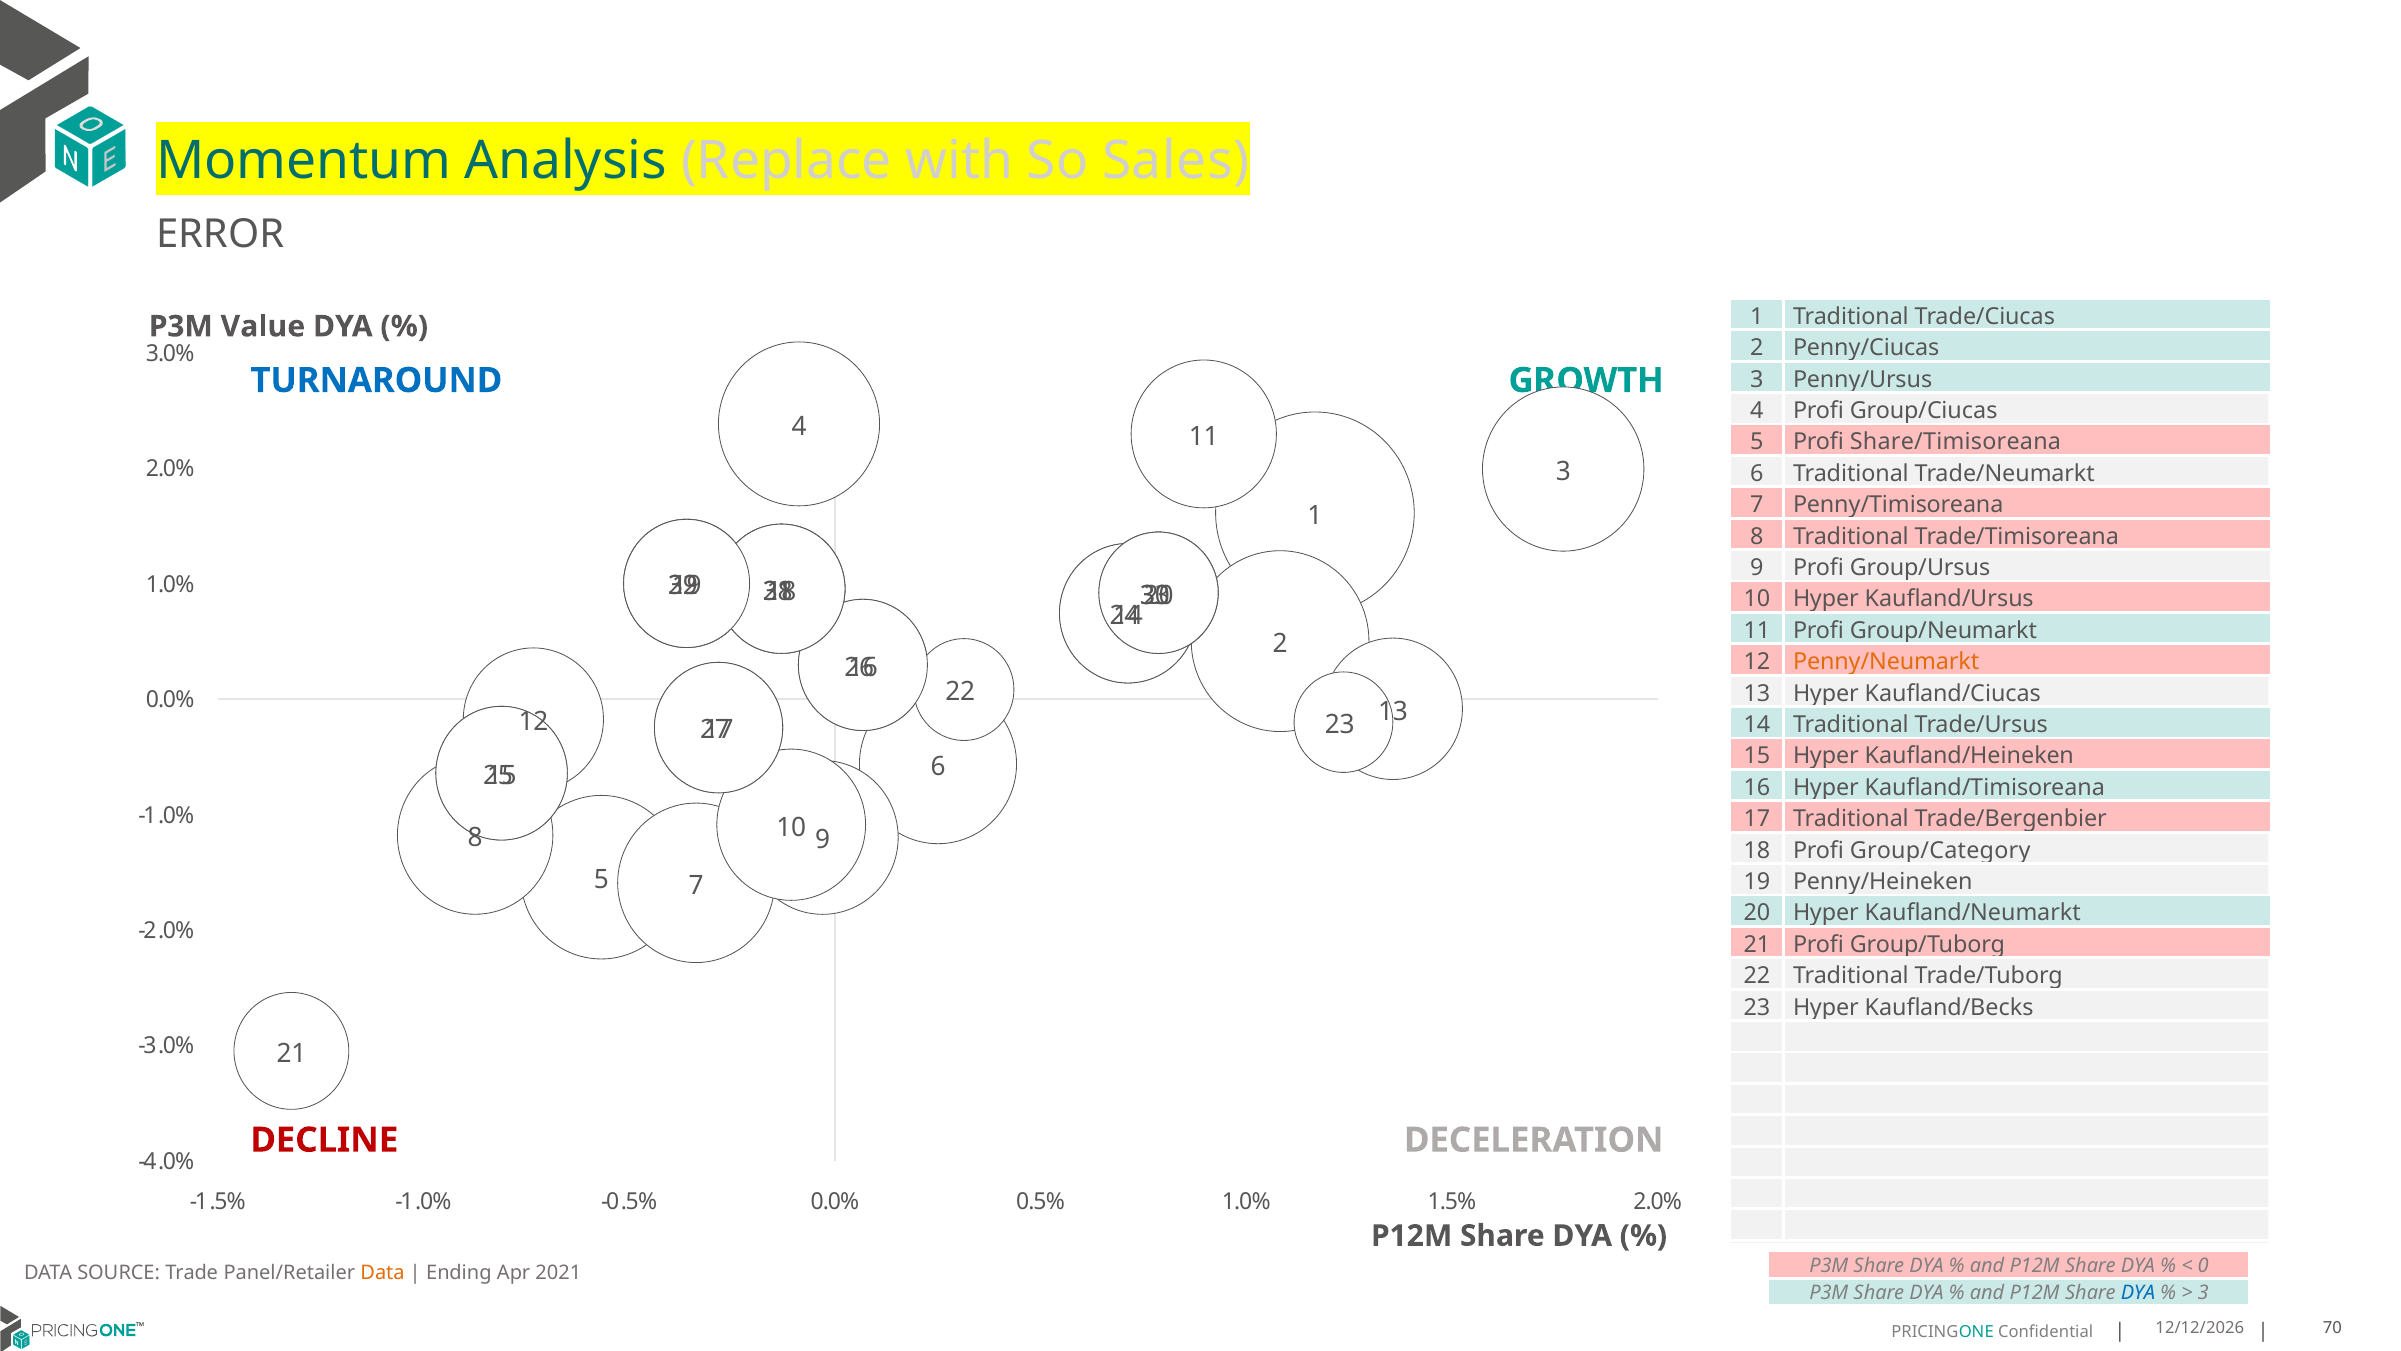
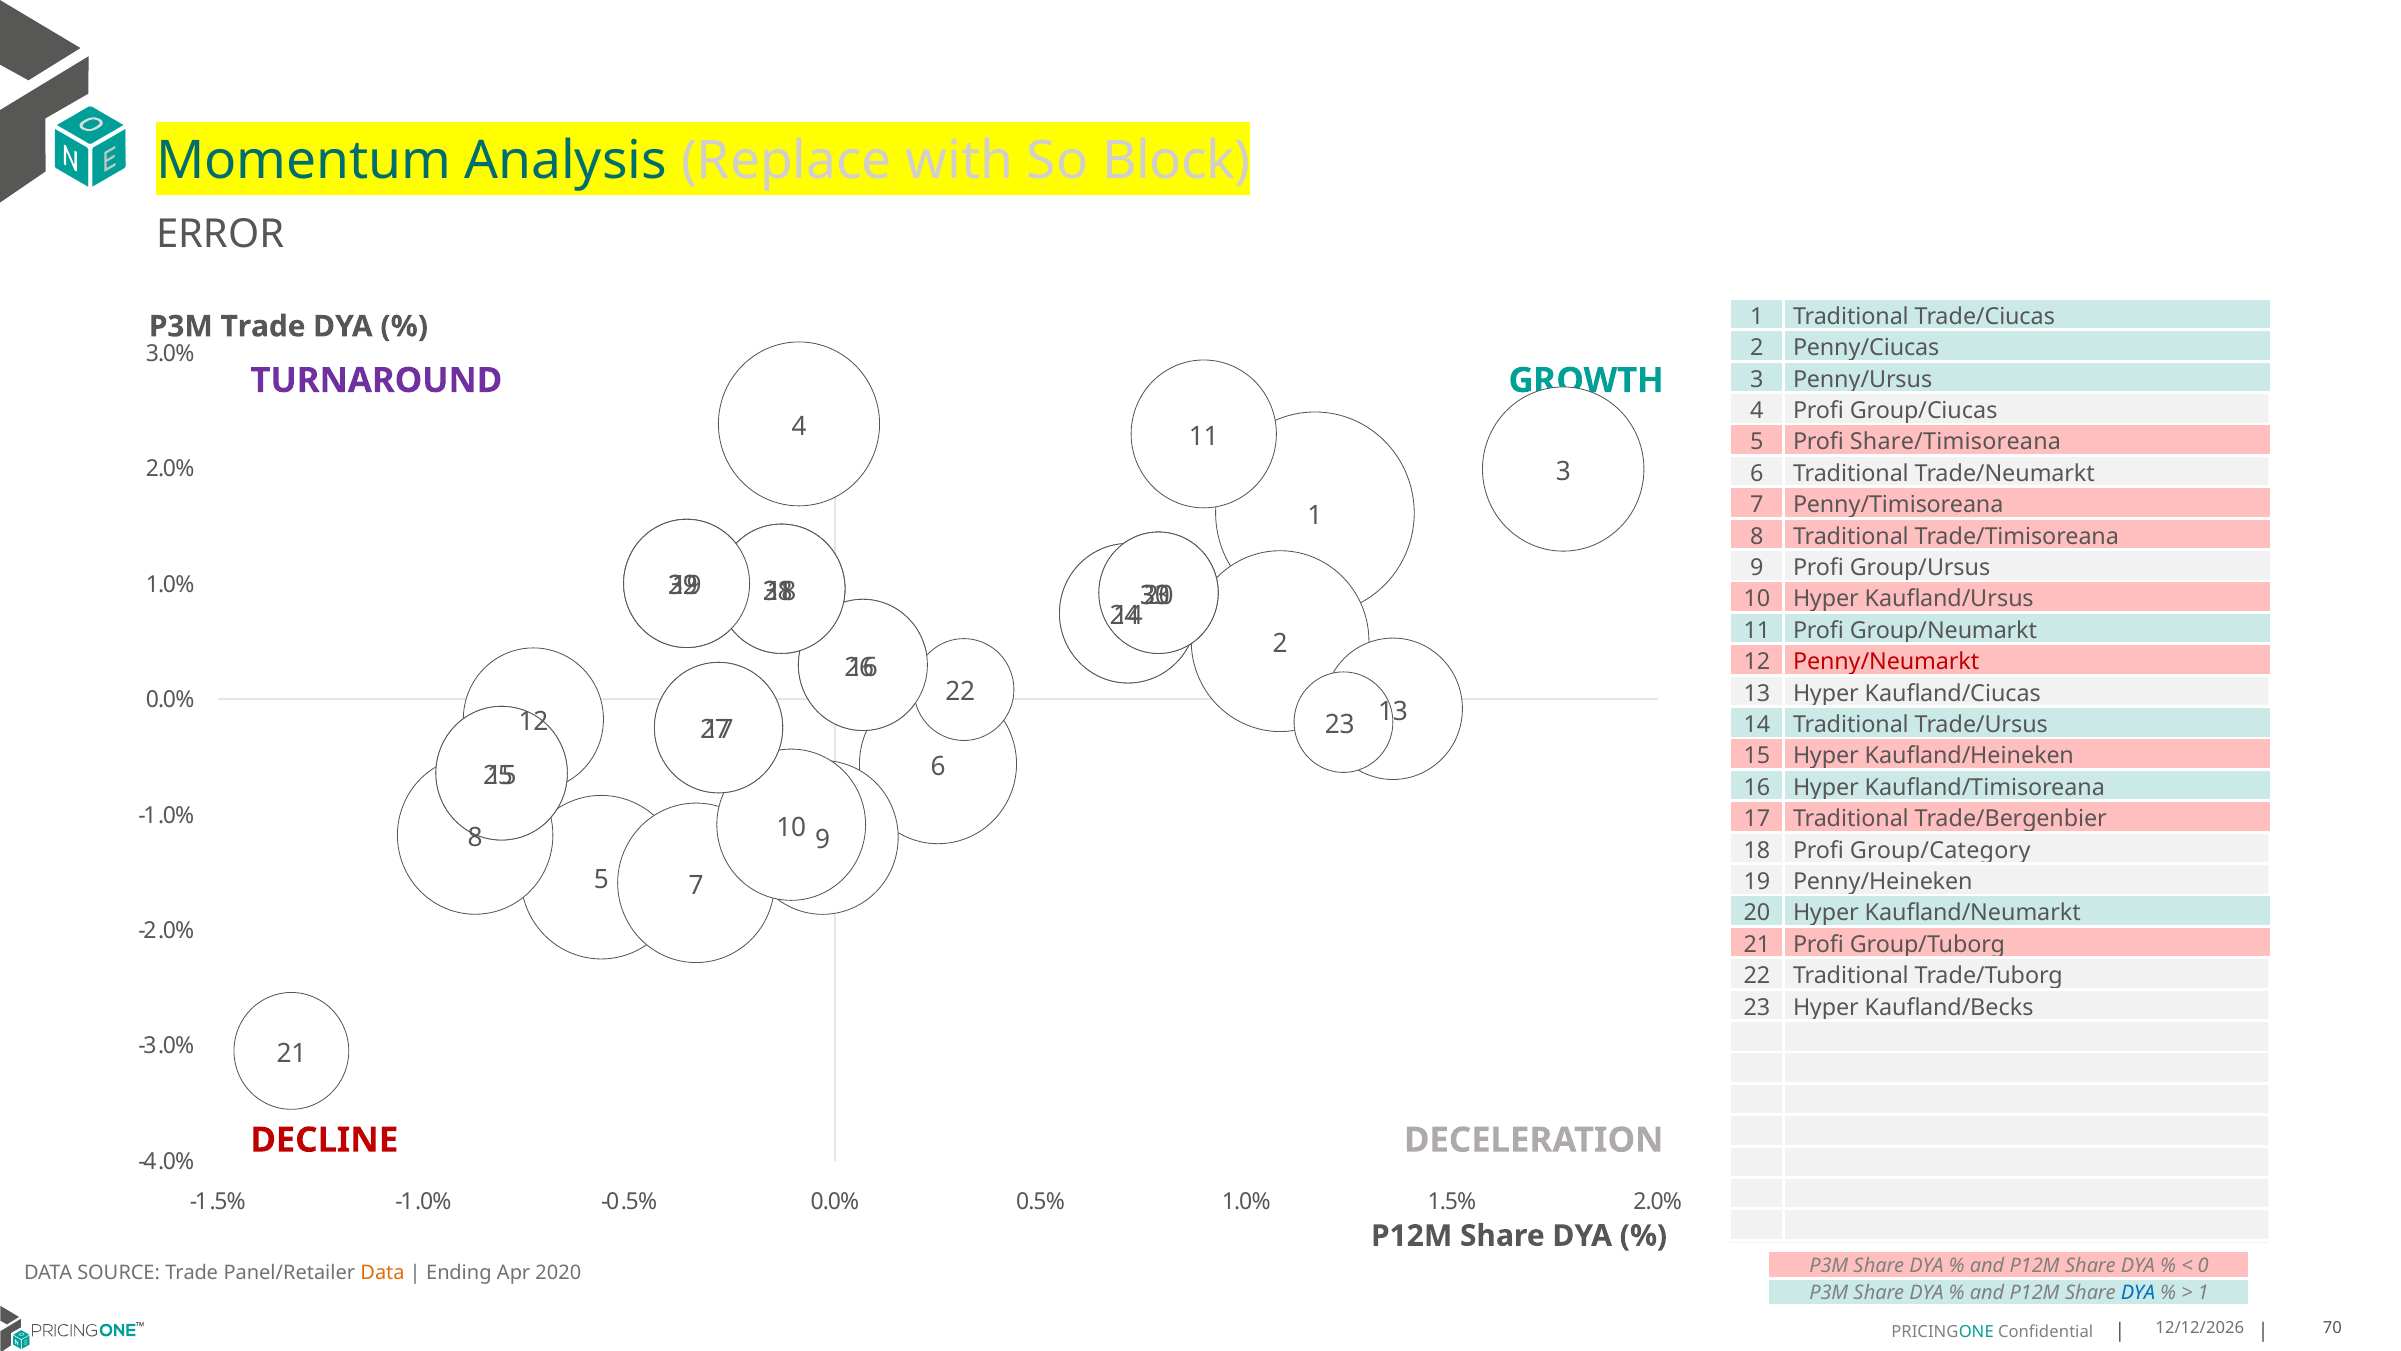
Sales: Sales -> Block (1176, 161)
P3M Value: Value -> Trade (263, 326)
TURNAROUND colour: blue -> purple (376, 380)
Penny/Neumarkt colour: orange -> red (1886, 662)
2021: 2021 -> 2020 (558, 1272)
3: 3 -> 1 (2203, 1292)
